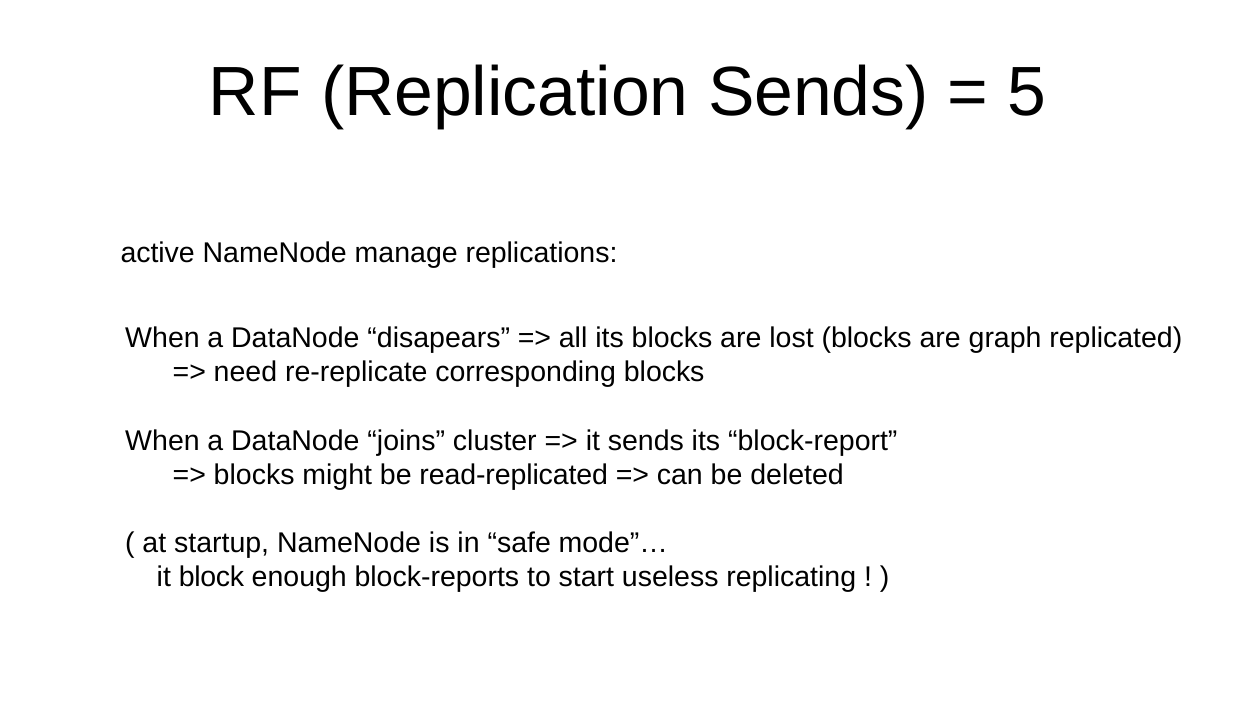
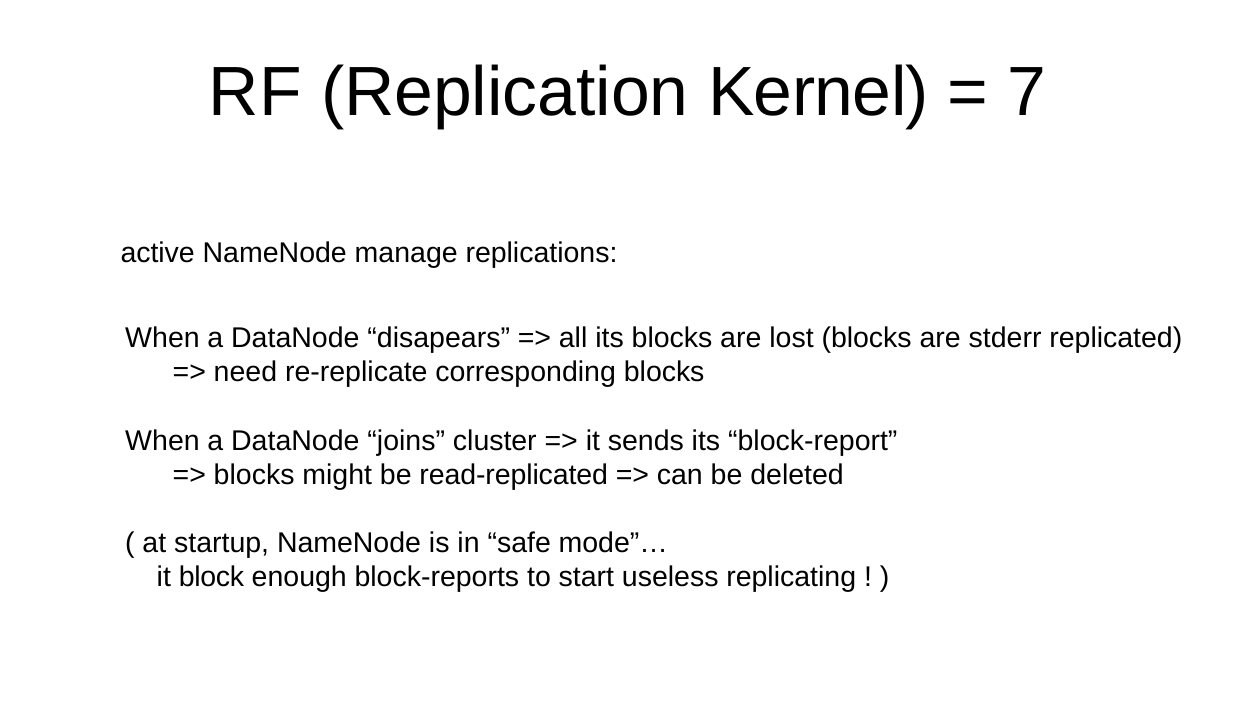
Replication Sends: Sends -> Kernel (819, 92)
5: 5 -> 7 (1027, 92)
graph: graph -> stderr (1005, 338)
